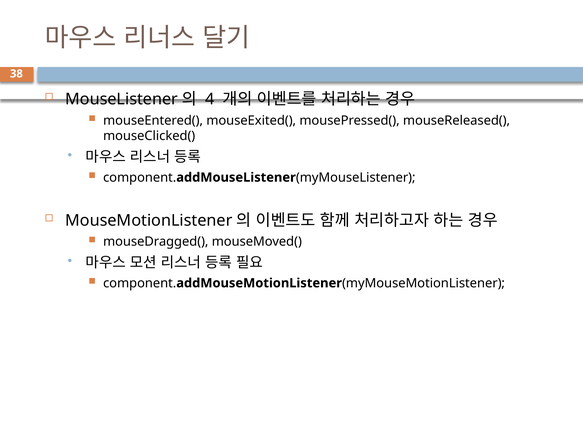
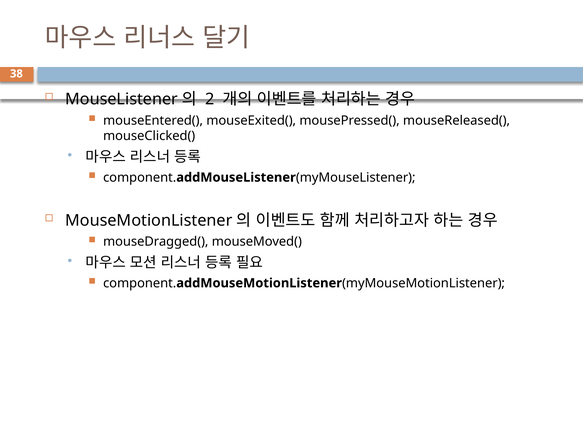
4: 4 -> 2 (210, 99)
